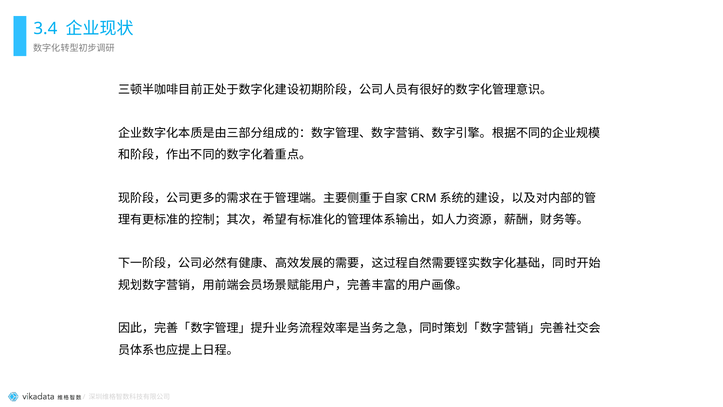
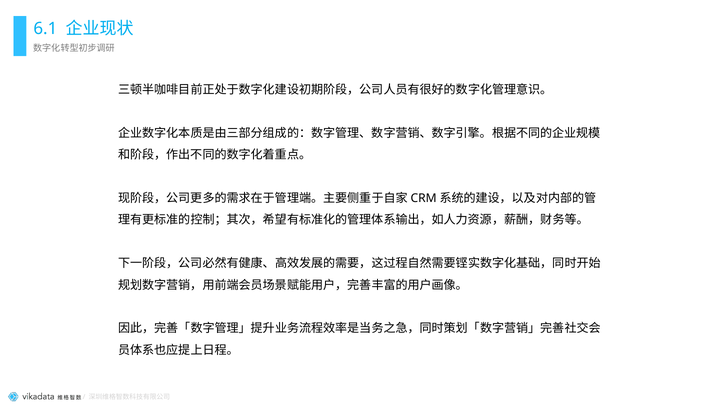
3.4: 3.4 -> 6.1 (45, 29)
